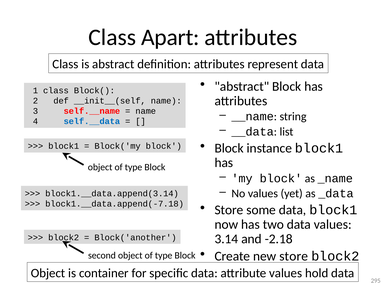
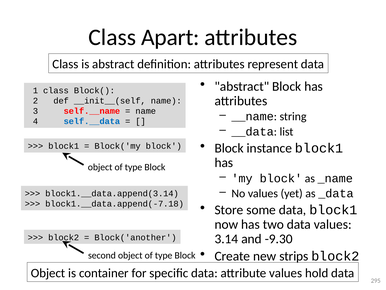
-2.18: -2.18 -> -9.30 (279, 239)
new store: store -> strips (294, 256)
